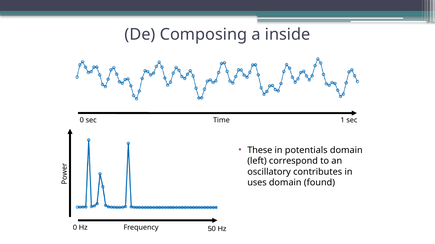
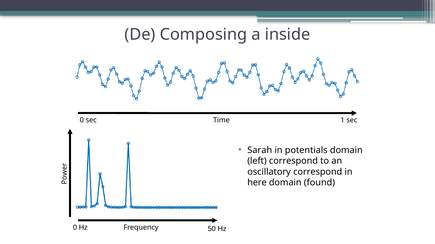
These: These -> Sarah (260, 151)
oscillatory contributes: contributes -> correspond (318, 172)
uses: uses -> here (257, 183)
